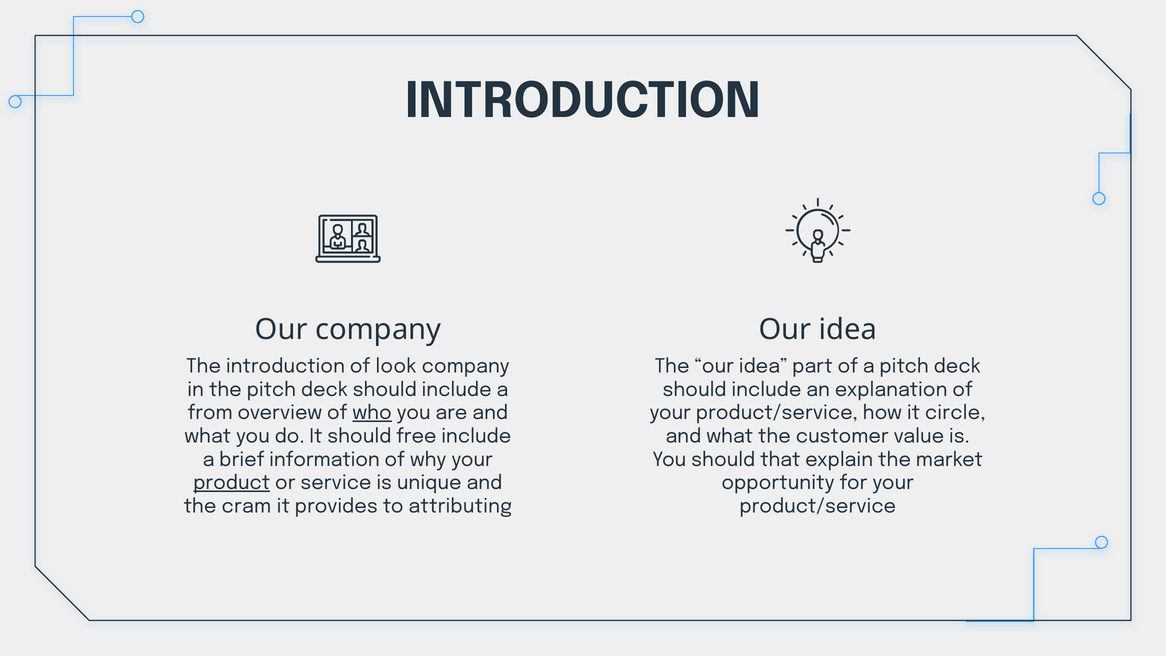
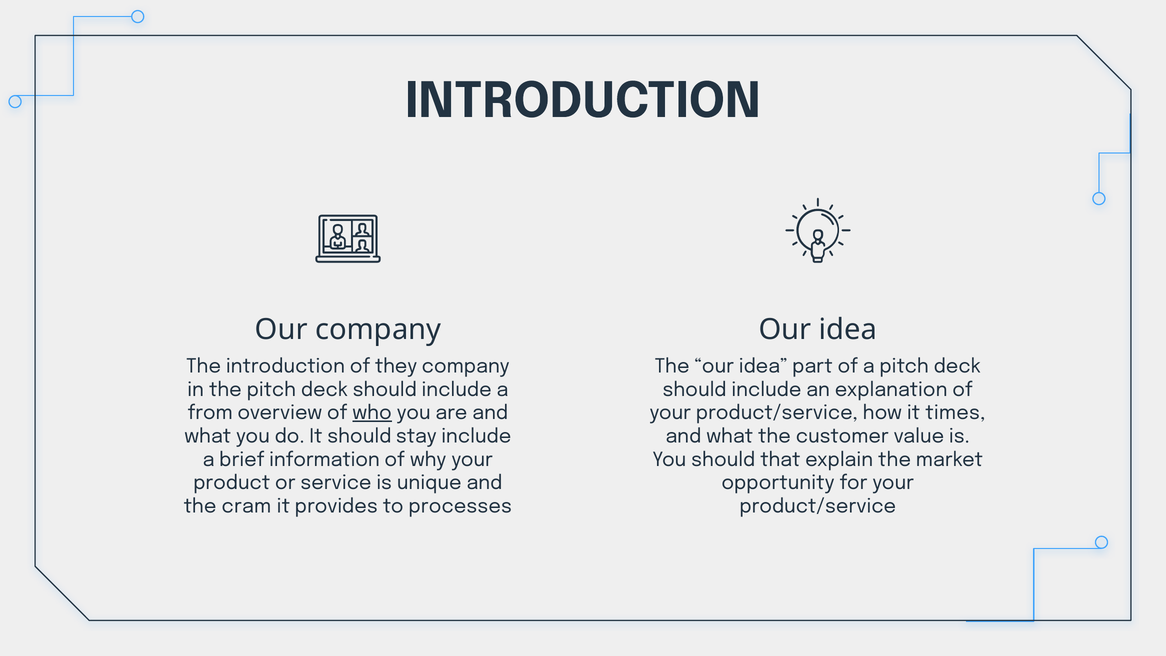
look: look -> they (396, 366)
circle: circle -> times (955, 413)
free: free -> stay (416, 436)
product underline: present -> none (232, 483)
attributing: attributing -> processes (460, 506)
